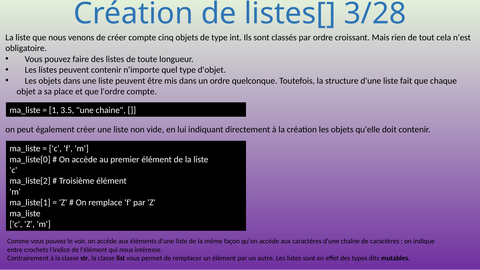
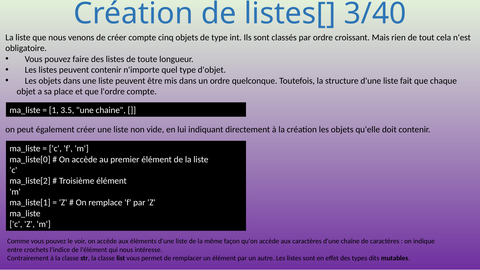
3/28: 3/28 -> 3/40 (375, 14)
